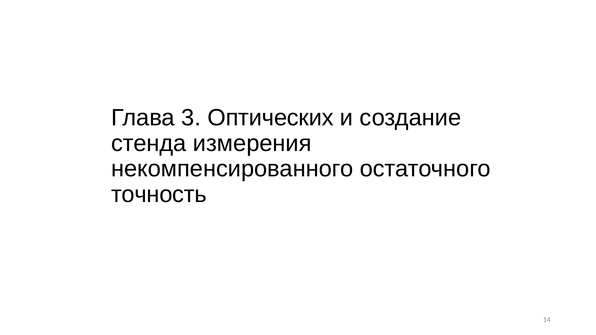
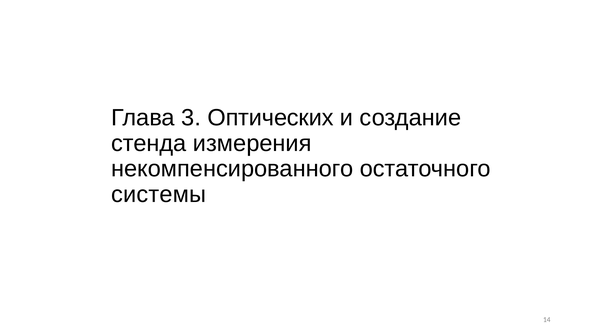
точность: точность -> системы (159, 194)
